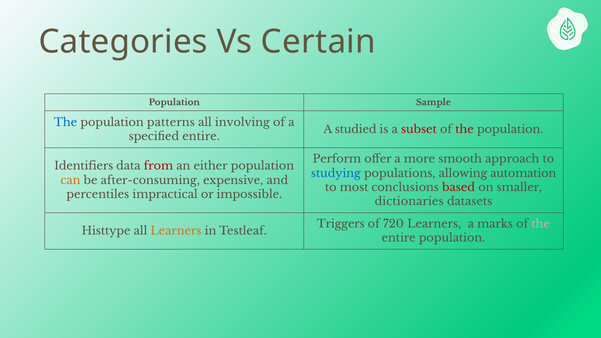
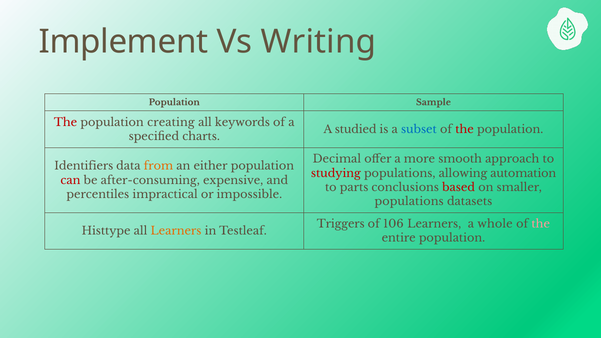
Categories: Categories -> Implement (123, 42)
Certain: Certain -> Writing (318, 42)
The colour: blue -> red (66, 122)
patterns: patterns -> creating (171, 122)
involving: involving -> keywords (242, 122)
subset colour: red -> blue (419, 129)
specified entire: entire -> charts (201, 136)
Perform: Perform -> Decimal (337, 159)
from colour: red -> orange (158, 166)
studying colour: blue -> red (336, 173)
can colour: orange -> red (70, 180)
most: most -> parts (354, 187)
dictionaries: dictionaries -> populations (409, 201)
720: 720 -> 106 (393, 224)
marks: marks -> whole (495, 224)
